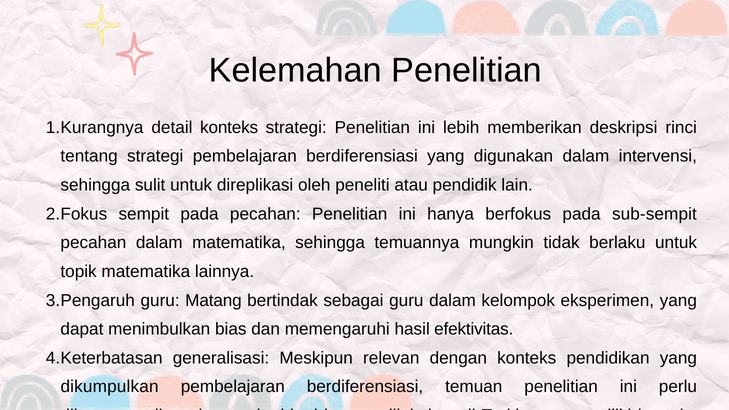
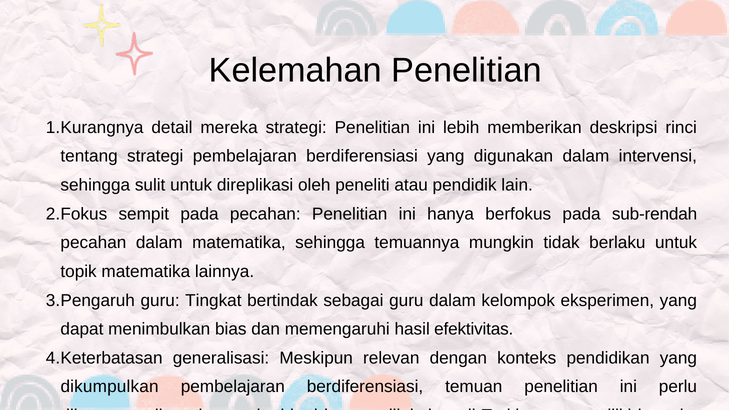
detail konteks: konteks -> mereka (229, 128)
sub-sempit: sub-sempit -> sub-rendah (655, 214)
Matang: Matang -> Tingkat (213, 300)
